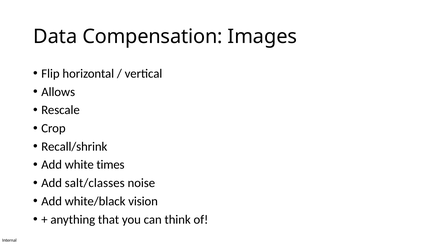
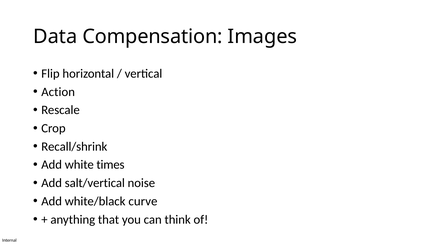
Allows: Allows -> Action (58, 92)
salt/classes: salt/classes -> salt/vertical (95, 183)
vision: vision -> curve (143, 201)
